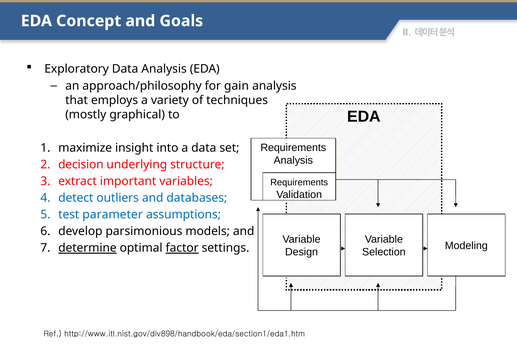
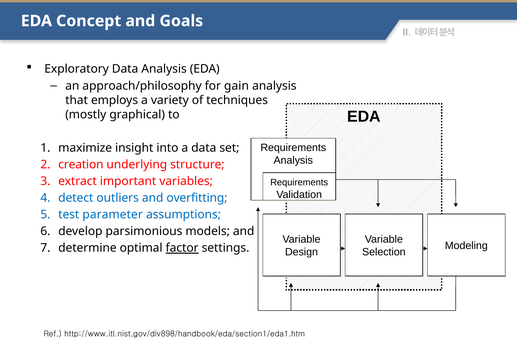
decision: decision -> creation (81, 164)
databases: databases -> overfitting (197, 198)
determine underline: present -> none (87, 248)
